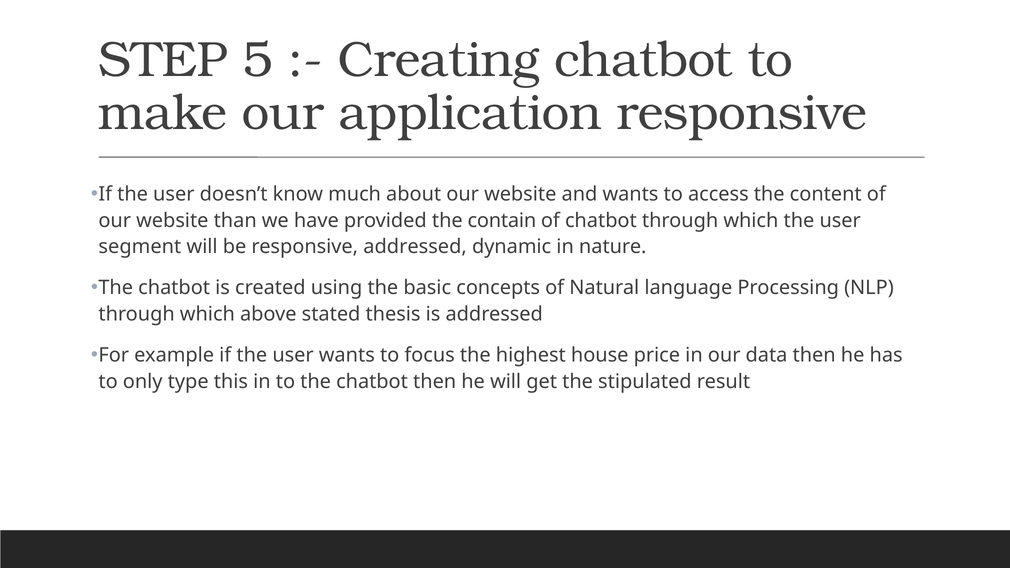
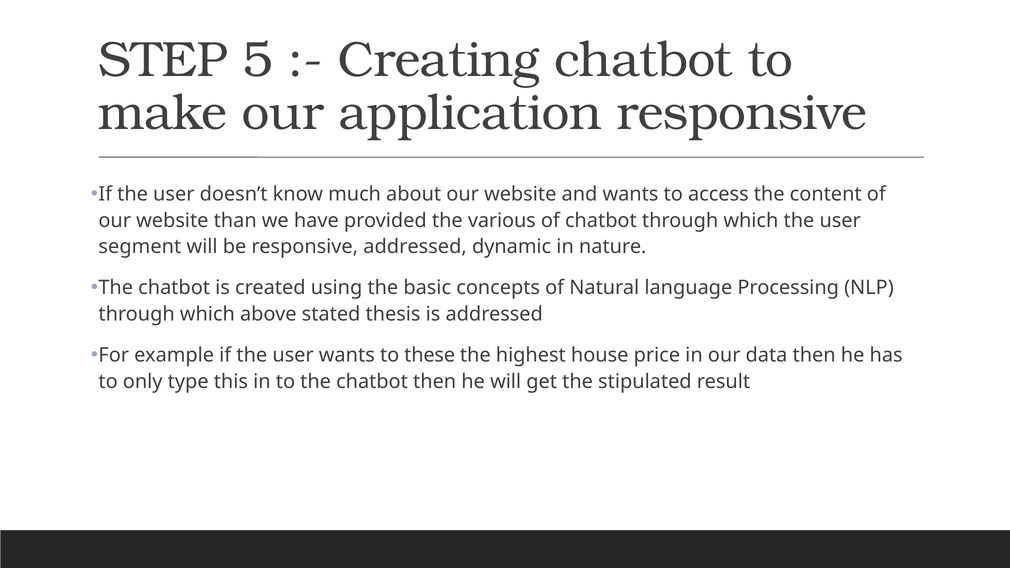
contain: contain -> various (502, 220)
focus: focus -> these (430, 355)
